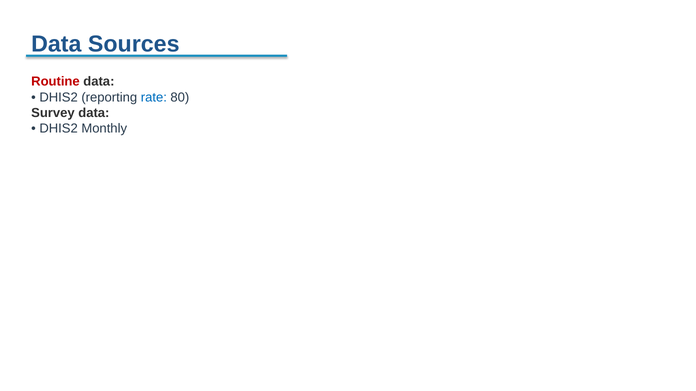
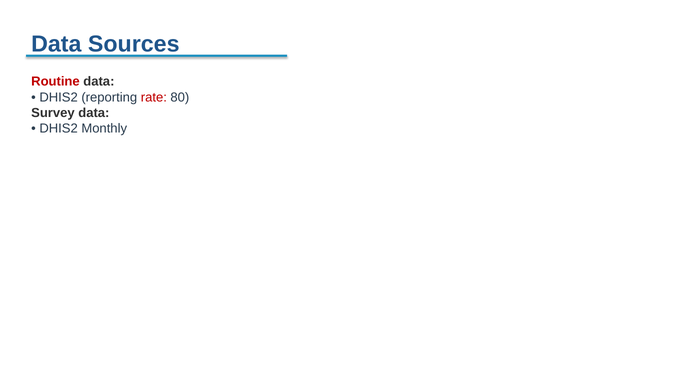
rate colour: blue -> red (154, 97)
